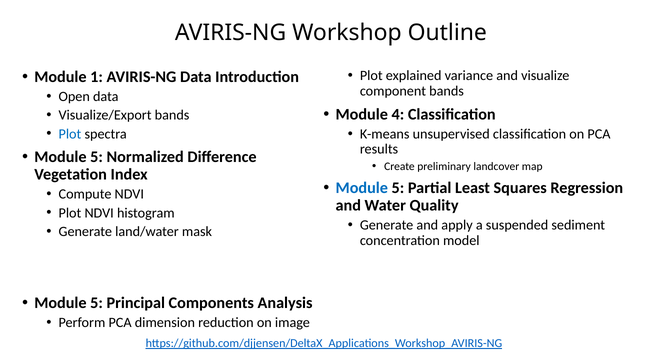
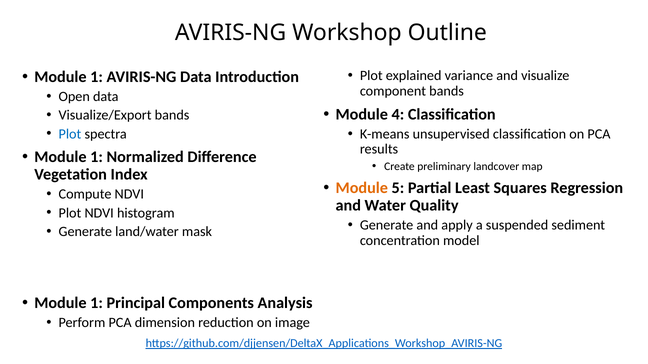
5: 5 -> 1 (97, 157)
Module colour: blue -> orange (362, 188)
5: 5 -> 1 (97, 303)
